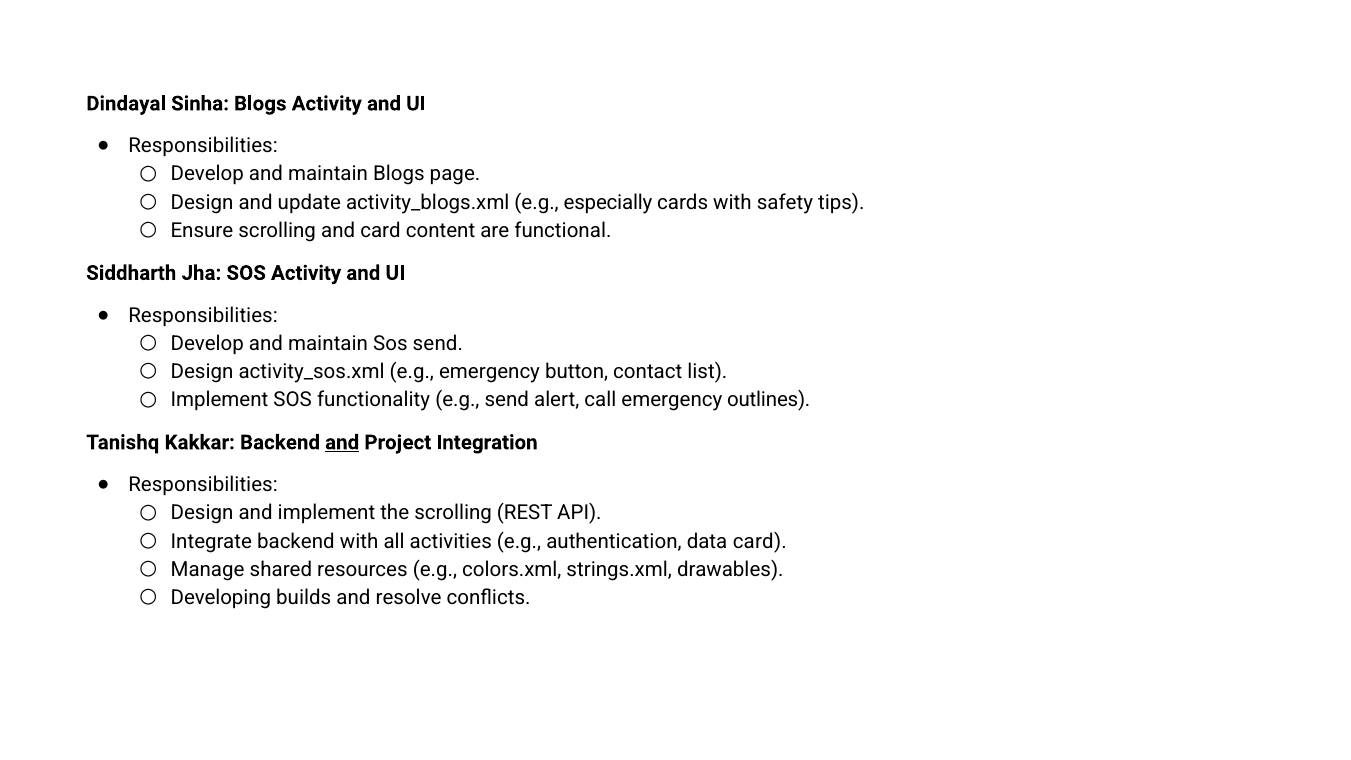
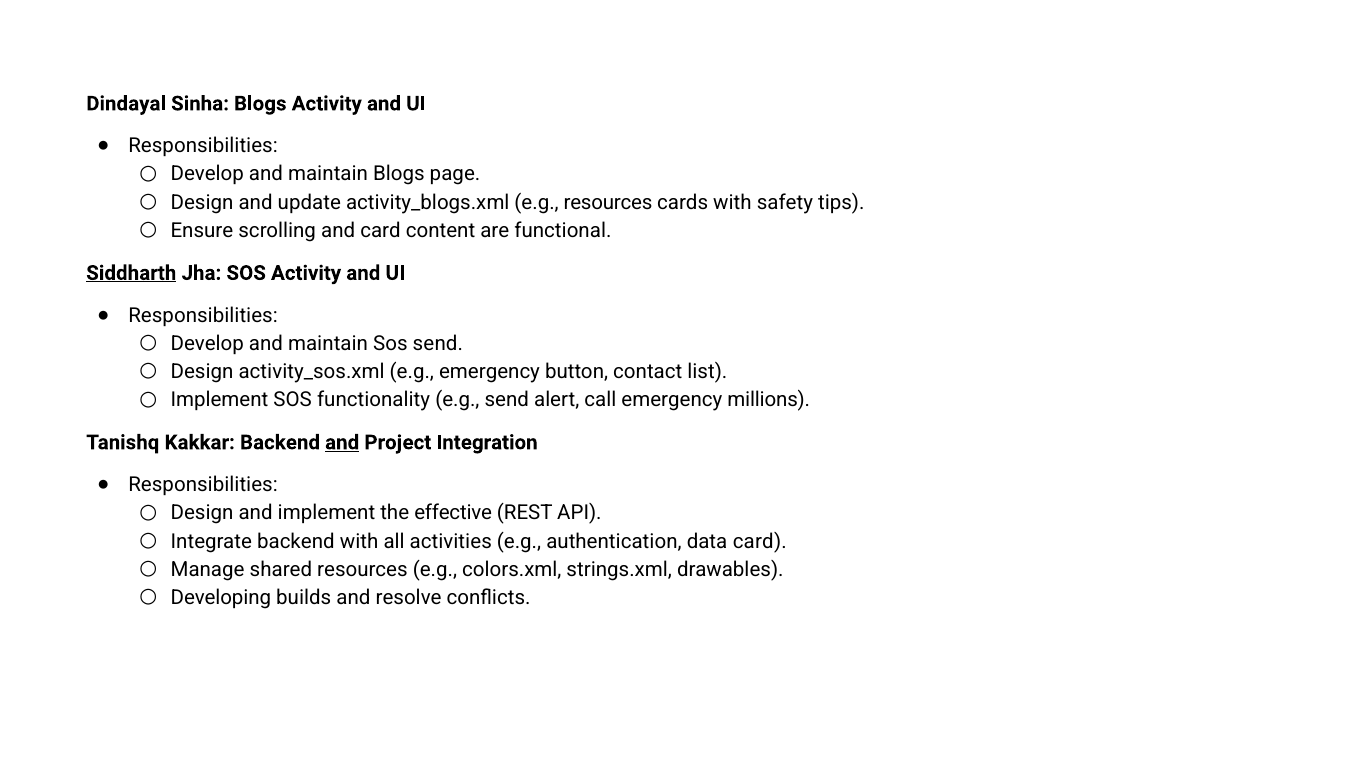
e.g especially: especially -> resources (608, 202)
Siddharth underline: none -> present (131, 273)
outlines: outlines -> millions (769, 400)
the scrolling: scrolling -> effective (453, 513)
